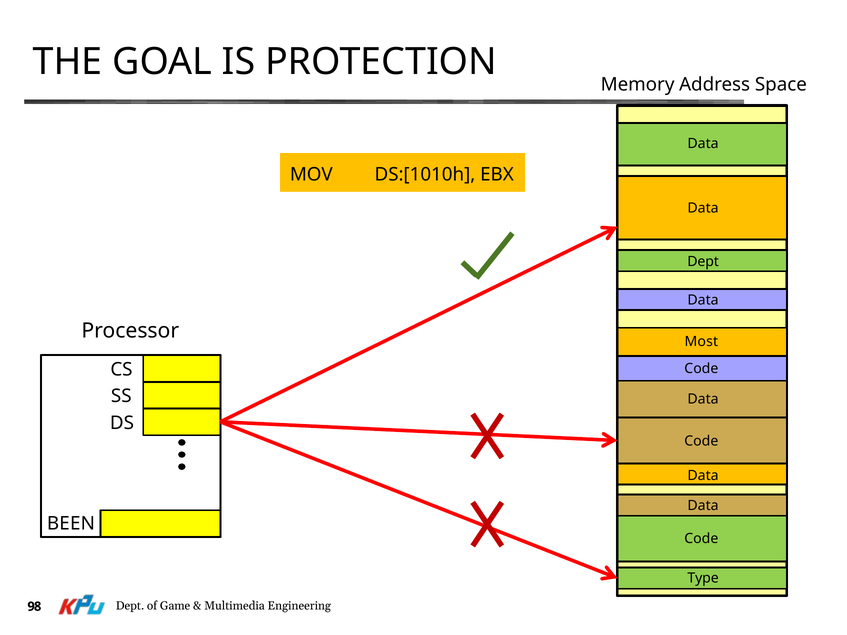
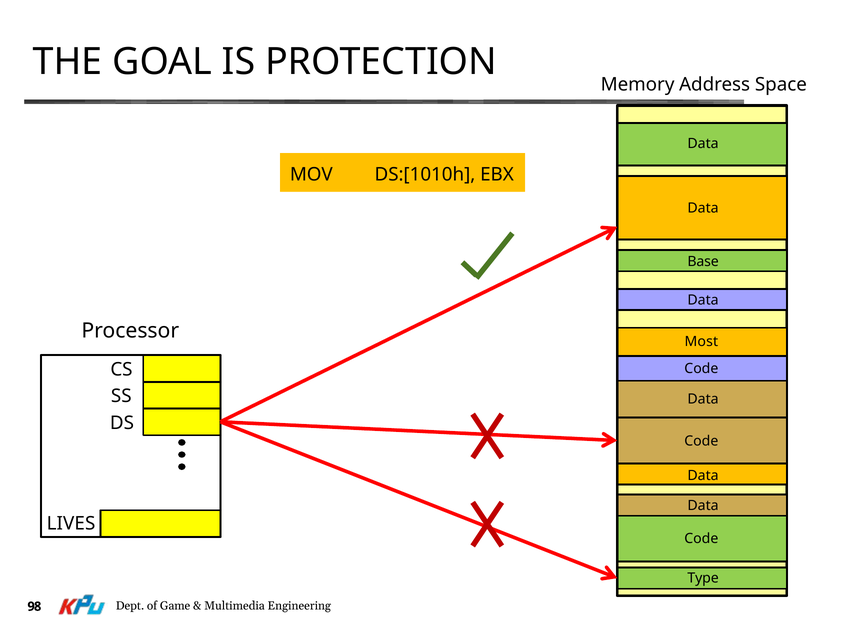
Dept: Dept -> Base (703, 262)
BEEN: BEEN -> LIVES (71, 524)
